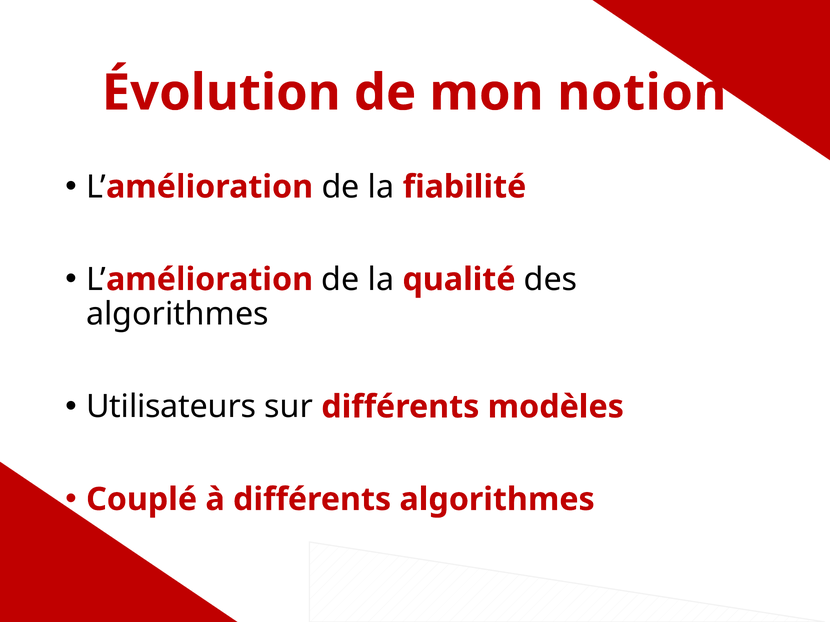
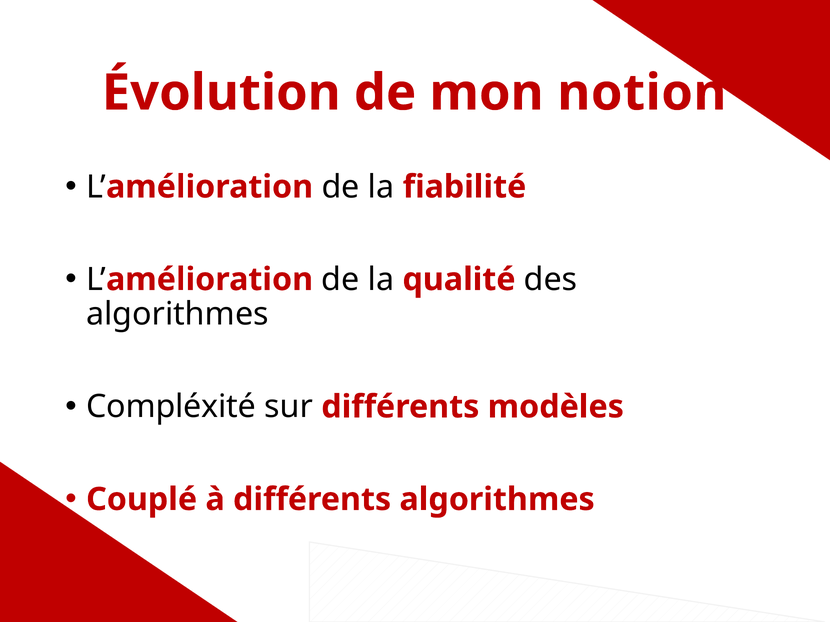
Utilisateurs: Utilisateurs -> Compléxité (171, 407)
